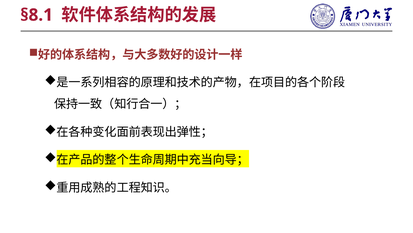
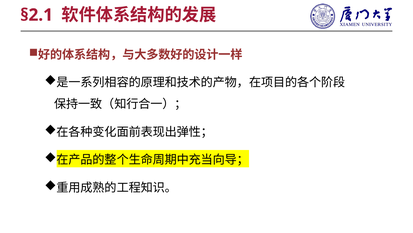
§8.1: §8.1 -> §2.1 (37, 15)
